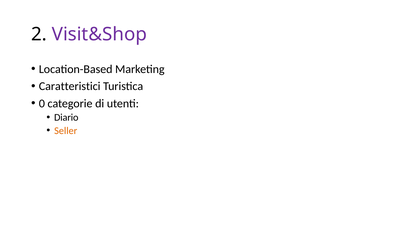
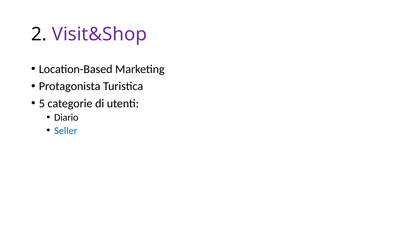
Caratteristici: Caratteristici -> Protagonista (70, 86)
0: 0 -> 5 (42, 103)
Seller colour: orange -> blue (66, 131)
